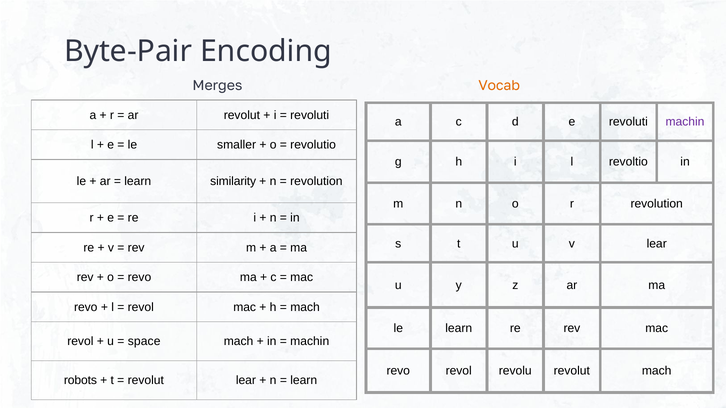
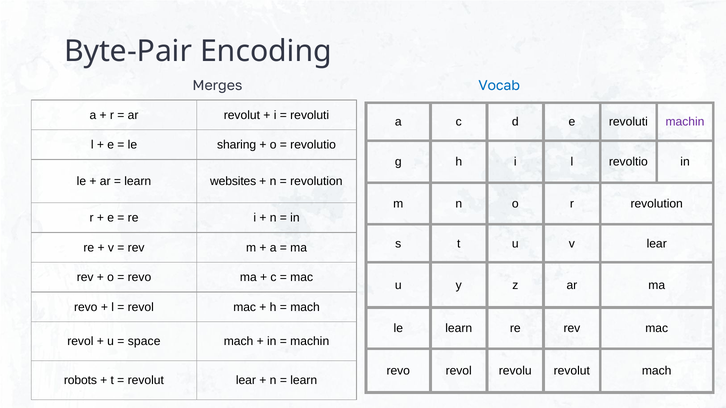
Vocab colour: orange -> blue (499, 86)
smaller: smaller -> sharing (237, 145)
similarity: similarity -> websites (233, 182)
